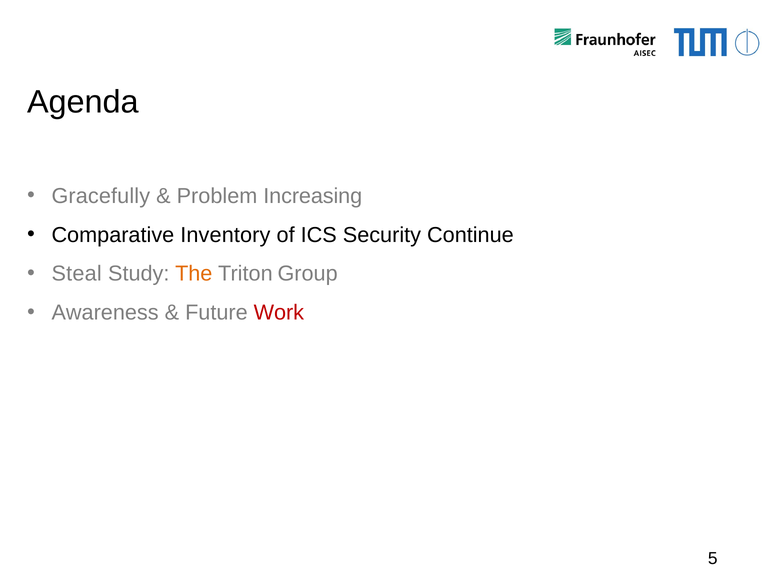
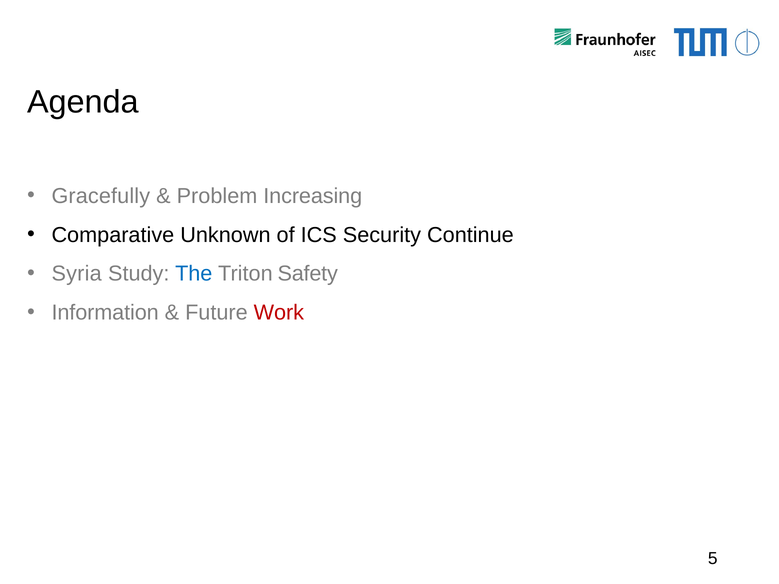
Inventory: Inventory -> Unknown (225, 235)
Steal: Steal -> Syria (77, 274)
The colour: orange -> blue (194, 274)
Group: Group -> Safety (308, 274)
Awareness: Awareness -> Information (105, 313)
